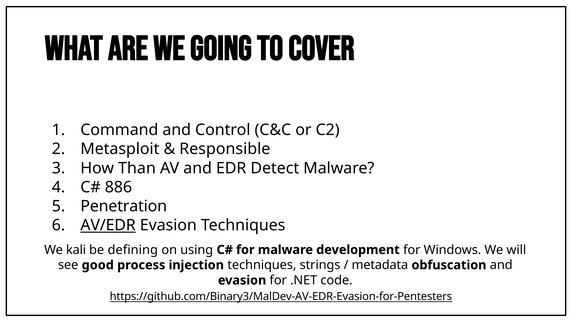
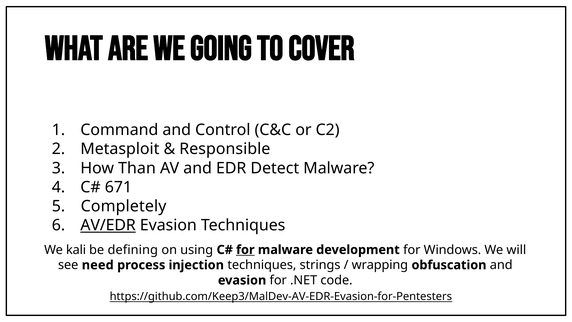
886: 886 -> 671 (118, 187)
Penetration: Penetration -> Completely (124, 206)
for underline: none -> present (245, 250)
good: good -> need (98, 265)
metadata: metadata -> wrapping (380, 265)
https://github.com/Binary3/MalDev-AV-EDR-Evasion-for-Pentesters: https://github.com/Binary3/MalDev-AV-EDR-Evasion-for-Pentesters -> https://github.com/Keep3/MalDev-AV-EDR-Evasion-for-Pentesters (281, 296)
